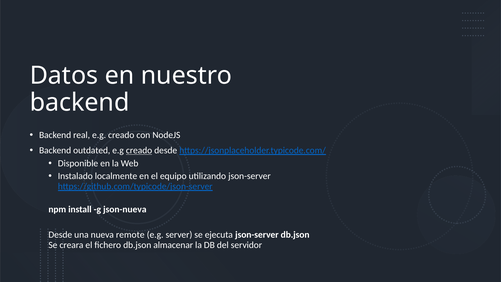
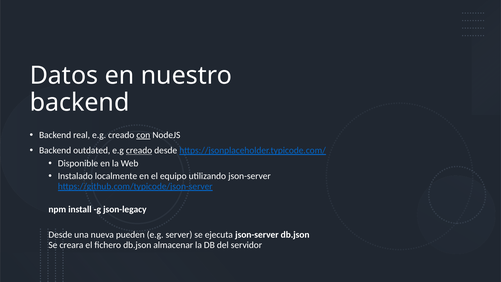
con underline: none -> present (143, 135)
json-nueva: json-nueva -> json-legacy (125, 209)
remote: remote -> pueden (130, 235)
